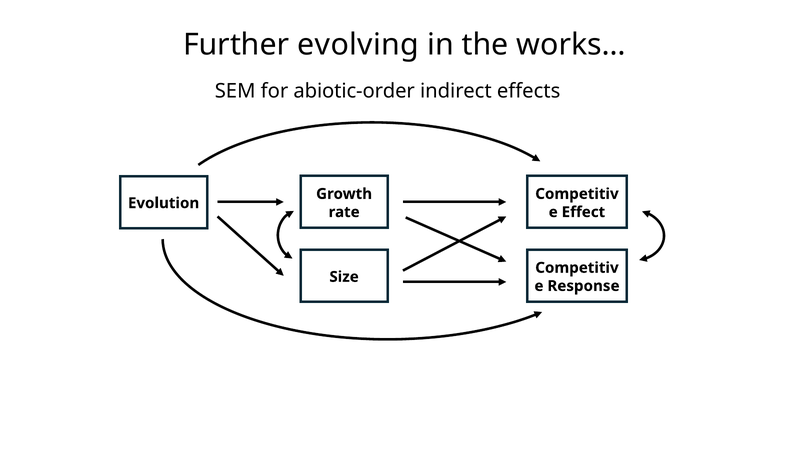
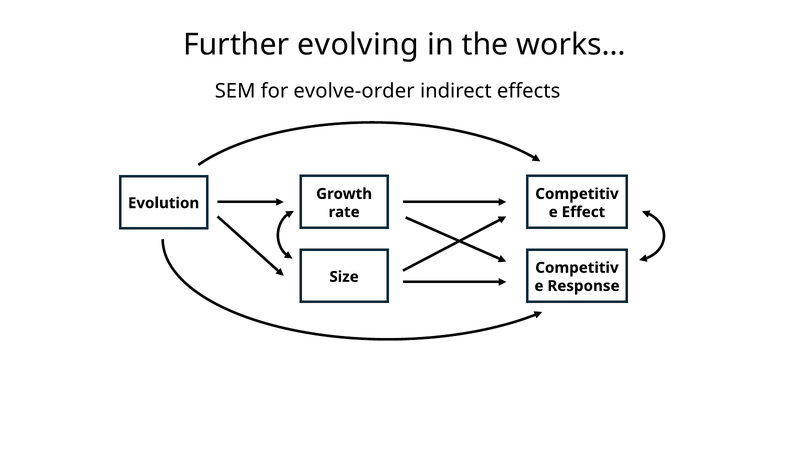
abiotic-order: abiotic-order -> evolve-order (354, 91)
